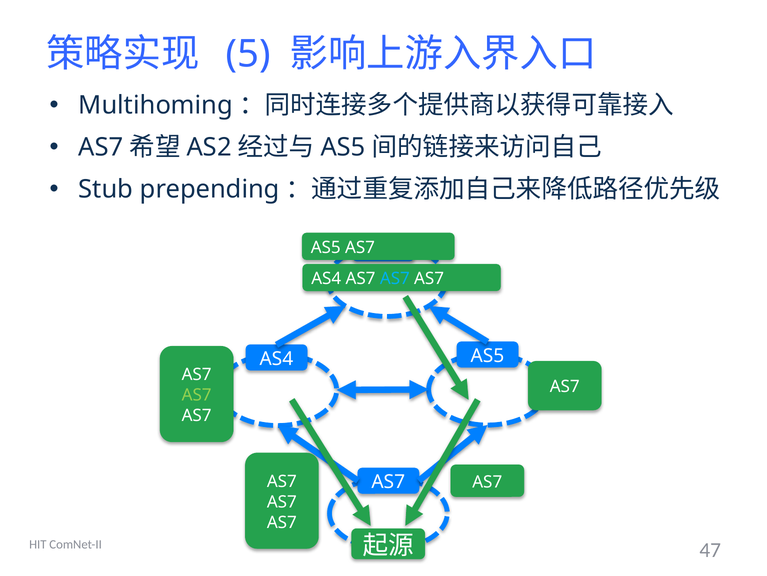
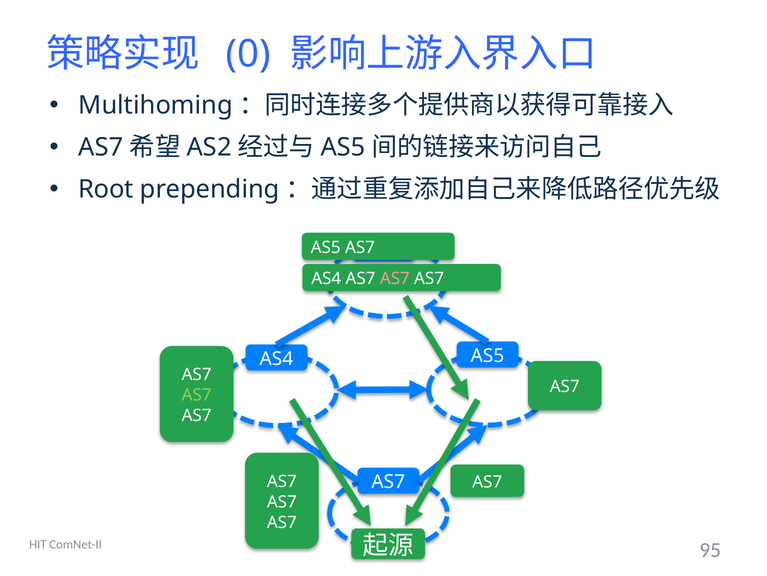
5: 5 -> 0 (248, 54)
Stub: Stub -> Root (106, 189)
AS7 colour: light blue -> pink (395, 278)
47: 47 -> 95 (710, 550)
